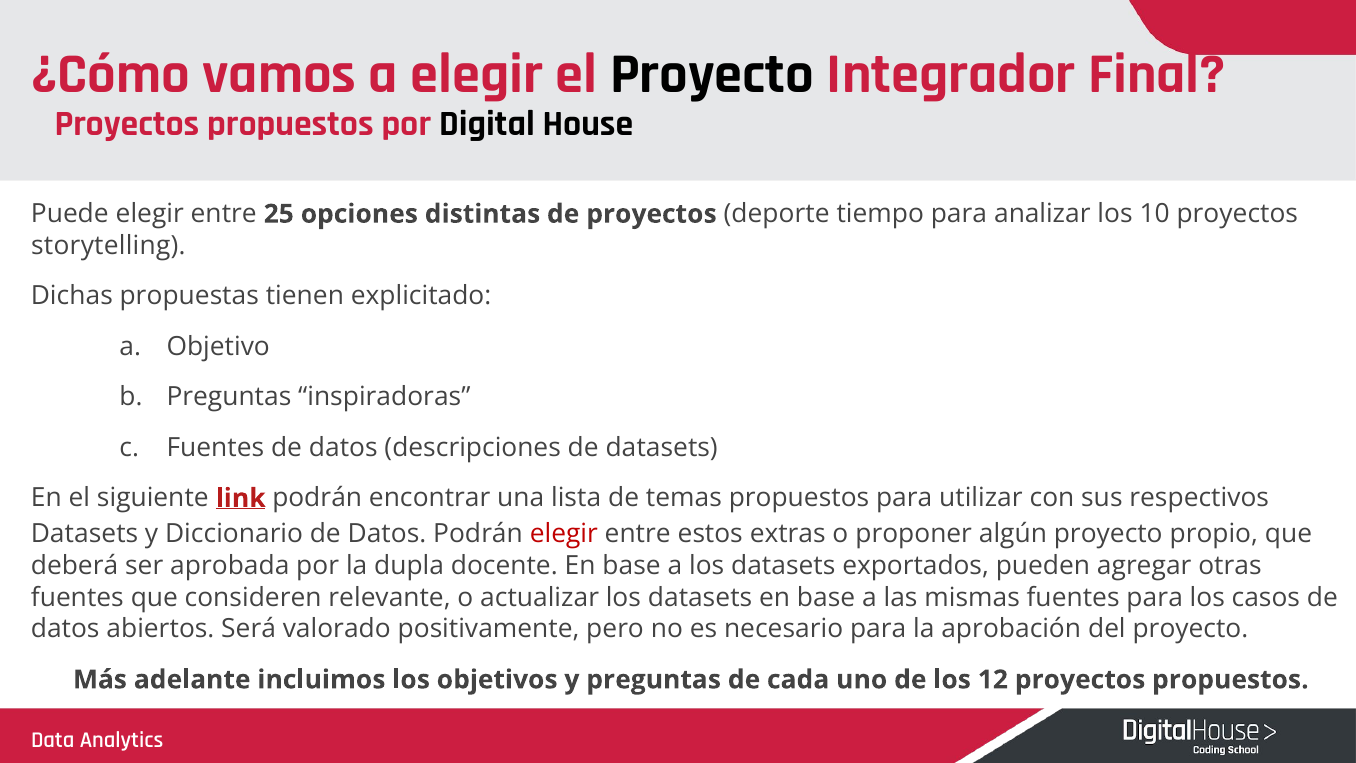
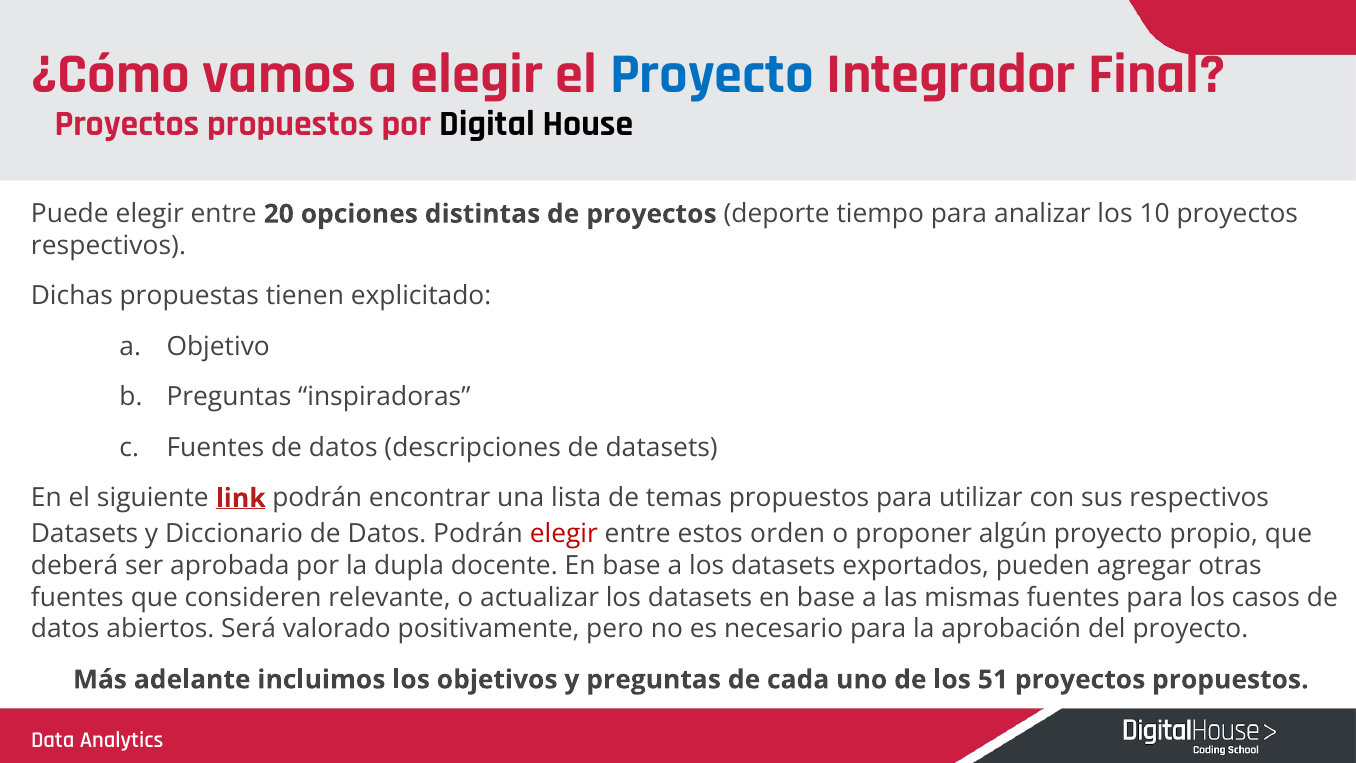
Proyecto colour: black -> blue (712, 74)
25: 25 -> 20 (279, 214)
storytelling: storytelling -> respectivos (108, 246)
extras: extras -> orden (788, 534)
12: 12 -> 51 (993, 679)
